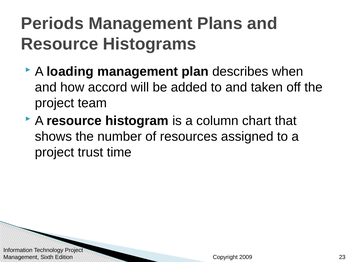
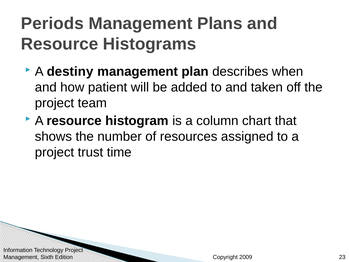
loading: loading -> destiny (70, 72)
accord: accord -> patient (108, 87)
